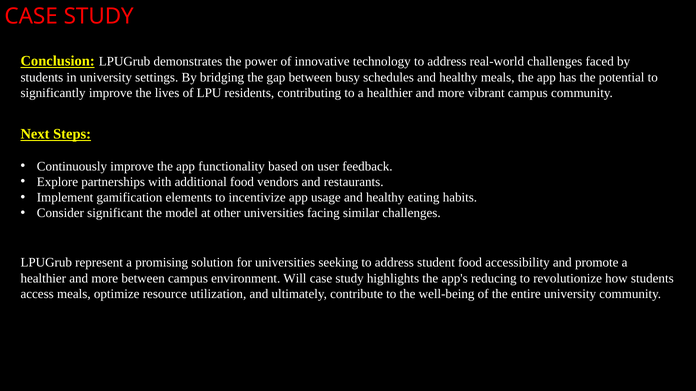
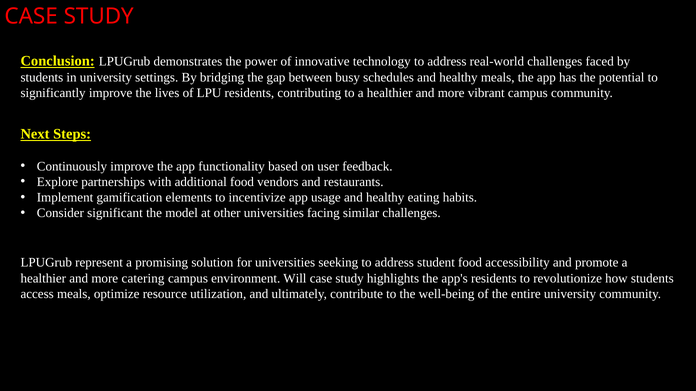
more between: between -> catering (143, 279)
app's reducing: reducing -> residents (494, 279)
